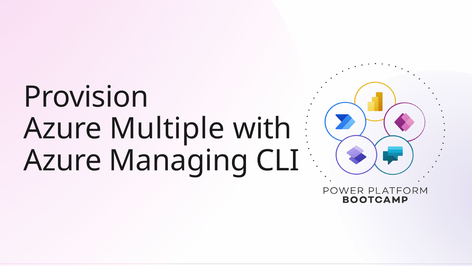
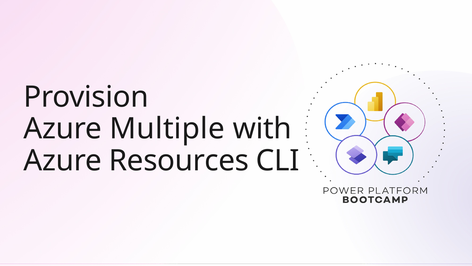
Managing: Managing -> Resources (179, 161)
